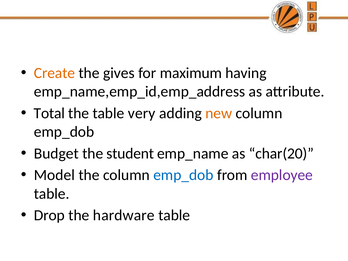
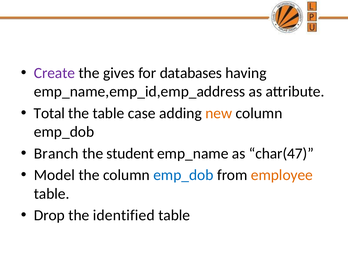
Create colour: orange -> purple (55, 73)
maximum: maximum -> databases (191, 73)
very: very -> case (142, 113)
Budget: Budget -> Branch (56, 153)
char(20: char(20 -> char(47 (281, 153)
employee colour: purple -> orange (282, 175)
hardware: hardware -> identified (124, 215)
